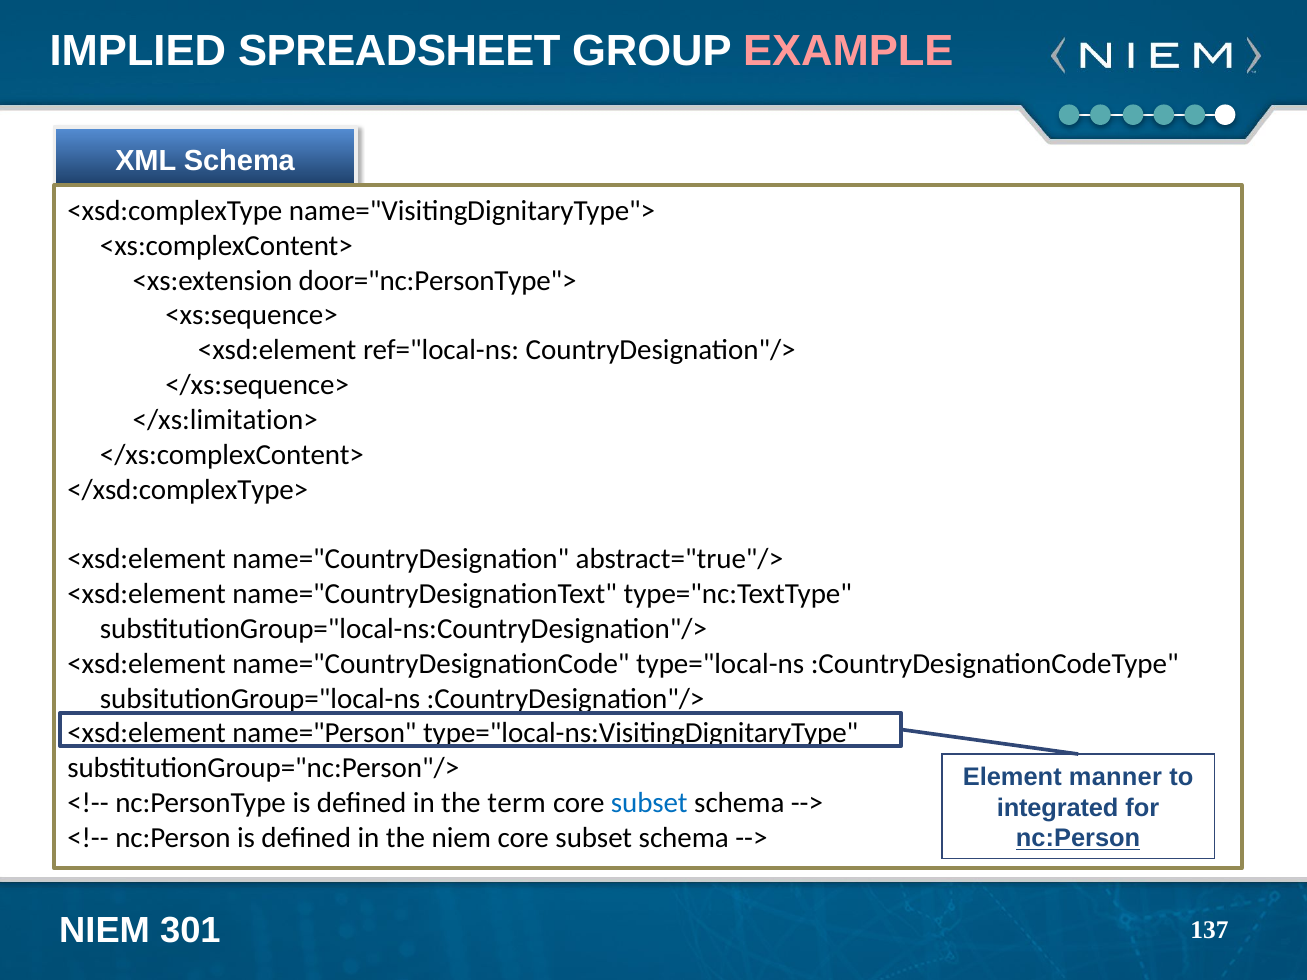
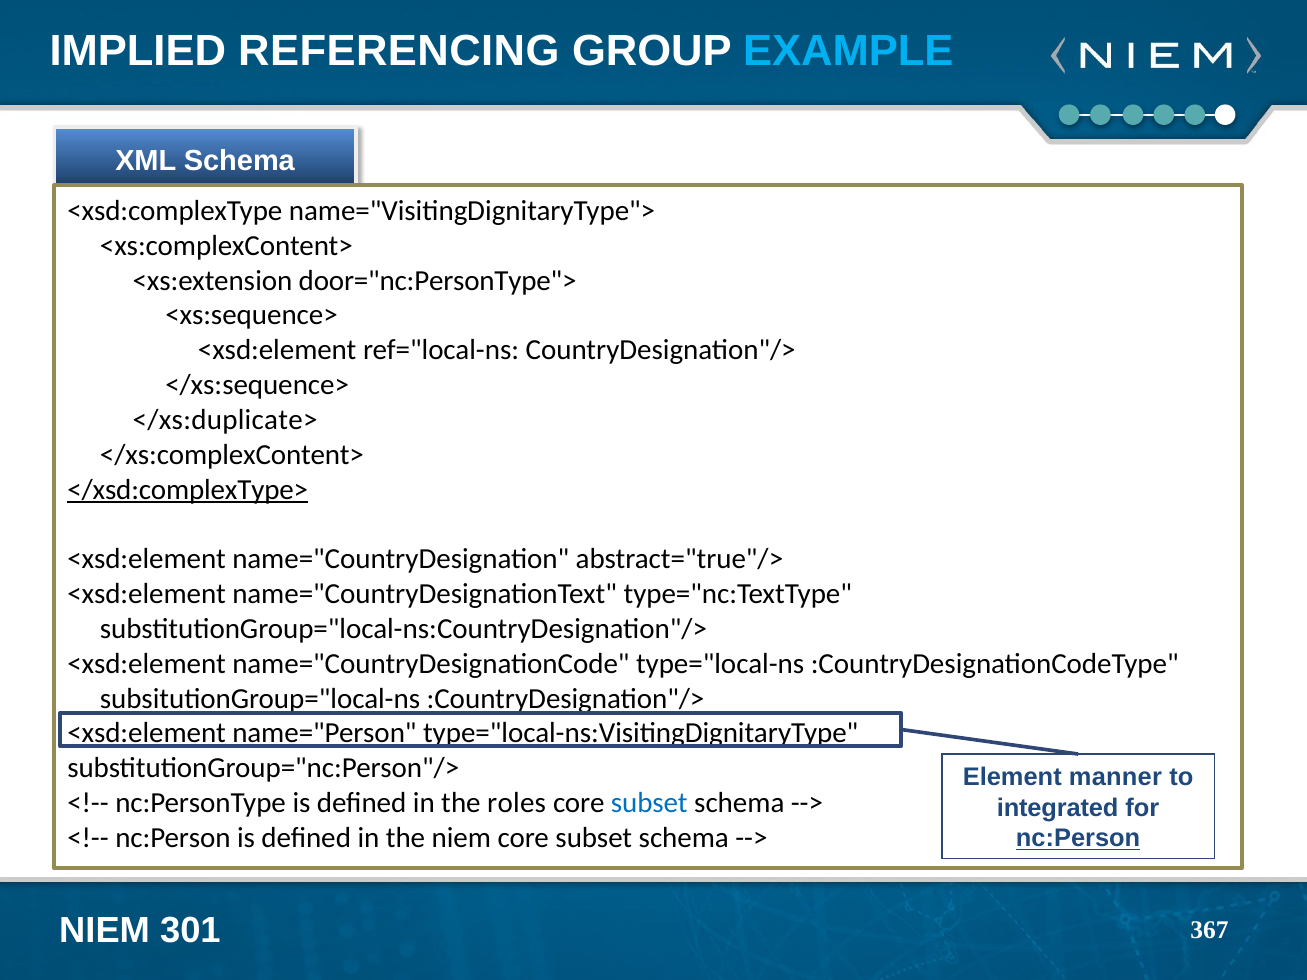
SPREADSHEET: SPREADSHEET -> REFERENCING (399, 51)
EXAMPLE colour: pink -> light blue (848, 51)
</xs:limitation>: </xs:limitation> -> </xs:duplicate> (225, 420)
</xsd:complexType> underline: none -> present (188, 490)
term: term -> roles (517, 803)
137: 137 -> 367 (1210, 930)
